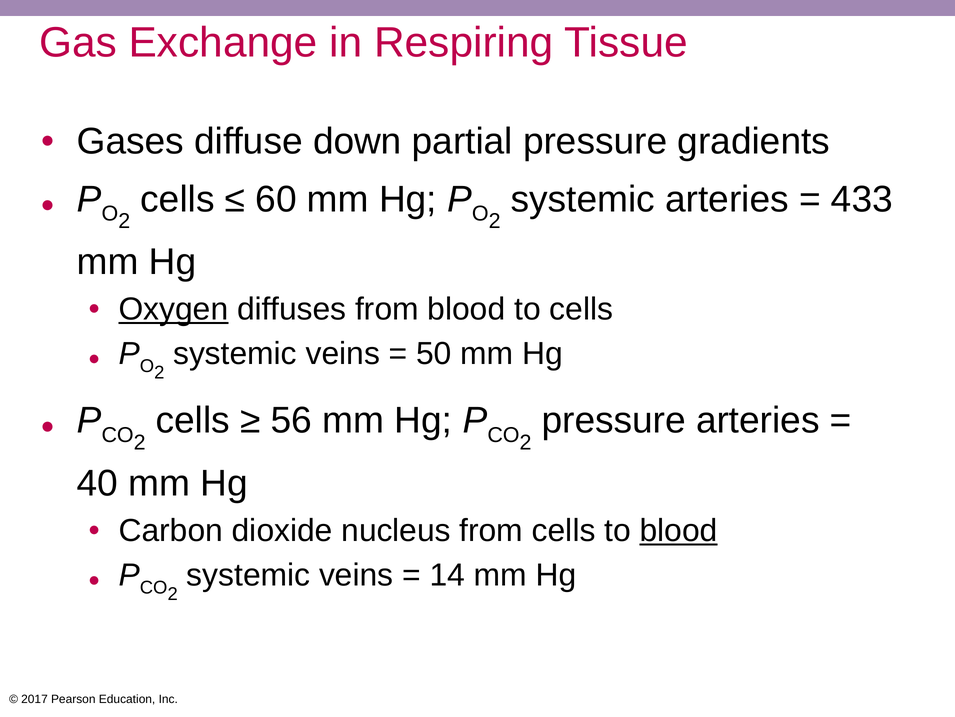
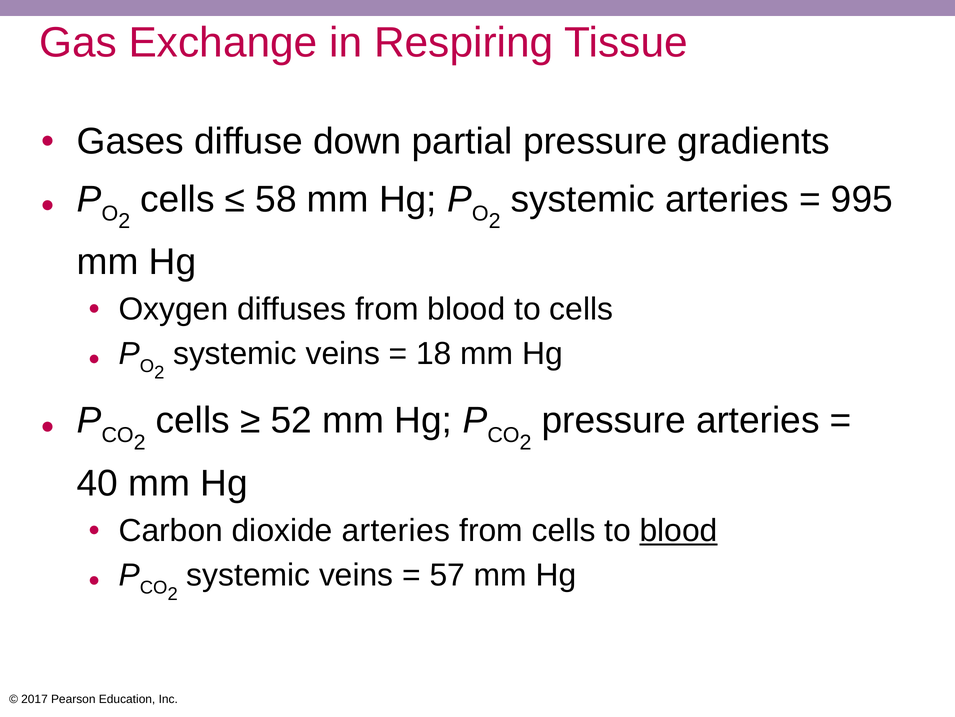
60: 60 -> 58 (276, 199)
433: 433 -> 995 (862, 199)
Oxygen underline: present -> none (174, 309)
50: 50 -> 18 (434, 354)
56: 56 -> 52 (292, 420)
dioxide nucleus: nucleus -> arteries (396, 530)
14: 14 -> 57 (447, 575)
